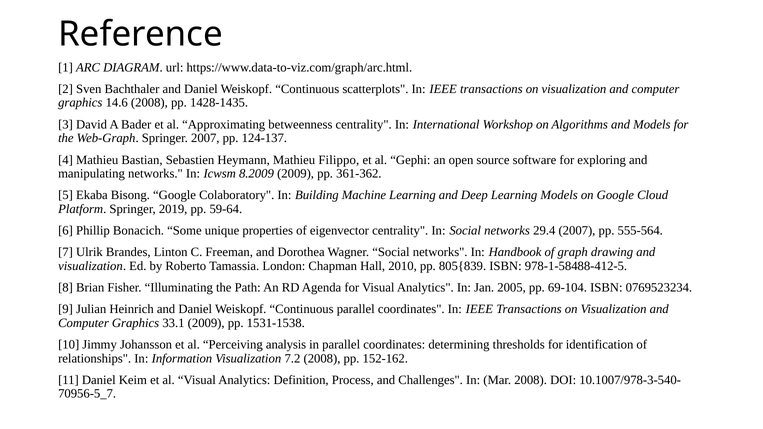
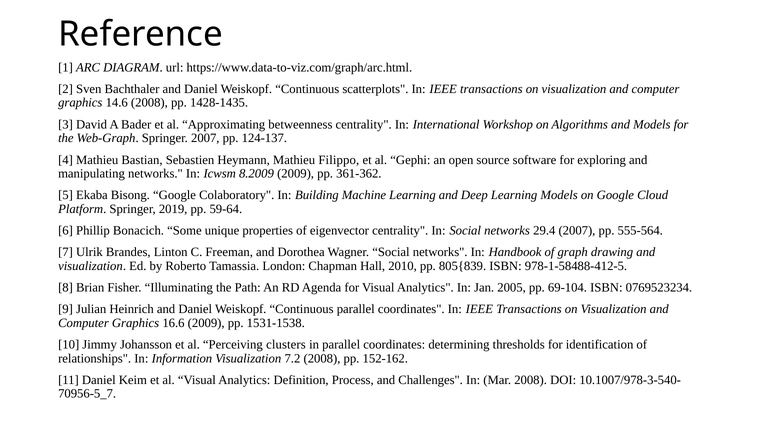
33.1: 33.1 -> 16.6 (173, 323)
analysis: analysis -> clusters (286, 345)
